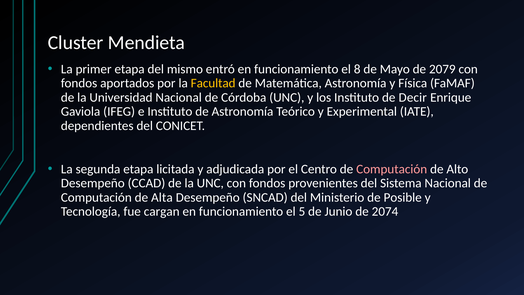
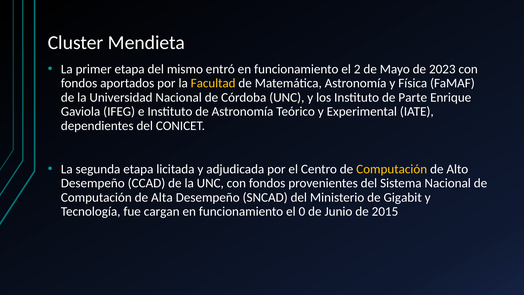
8: 8 -> 2 (357, 69)
2079: 2079 -> 2023 (442, 69)
Decir: Decir -> Parte (413, 97)
Computación colour: pink -> yellow (392, 169)
Posible: Posible -> Gigabit (403, 197)
5: 5 -> 0 (302, 211)
2074: 2074 -> 2015 (385, 211)
